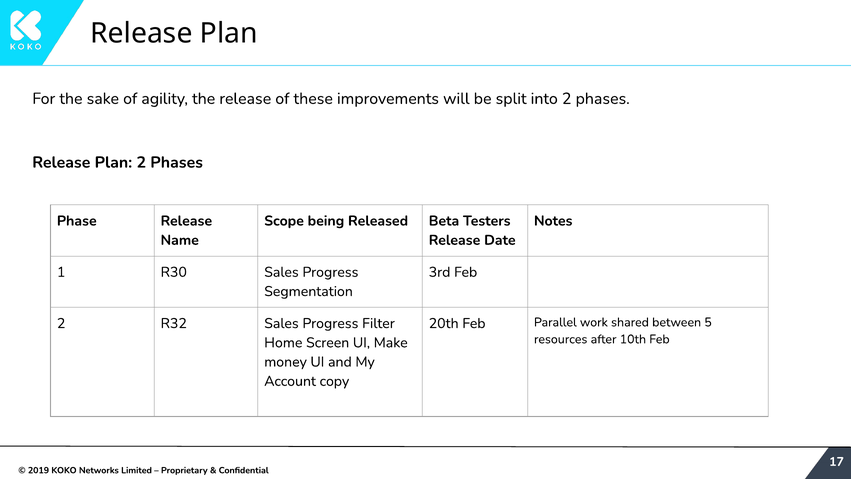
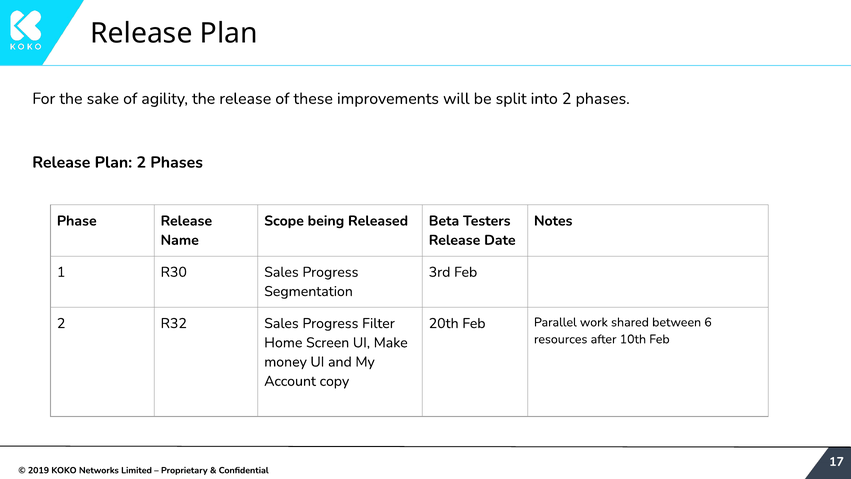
5: 5 -> 6 (708, 322)
